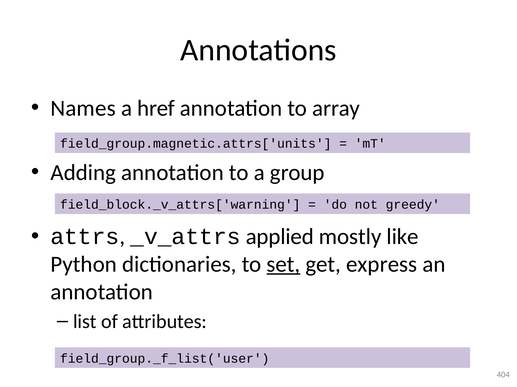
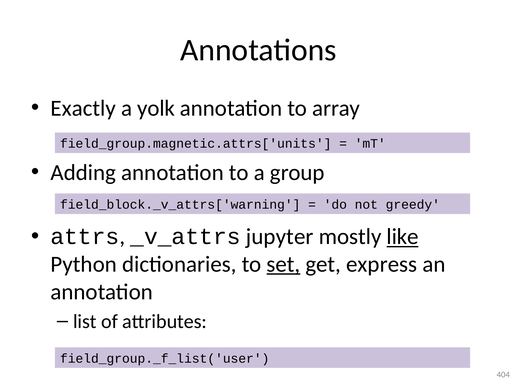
Names: Names -> Exactly (83, 108)
href: href -> yolk (156, 108)
applied: applied -> jupyter (280, 237)
like underline: none -> present (403, 237)
